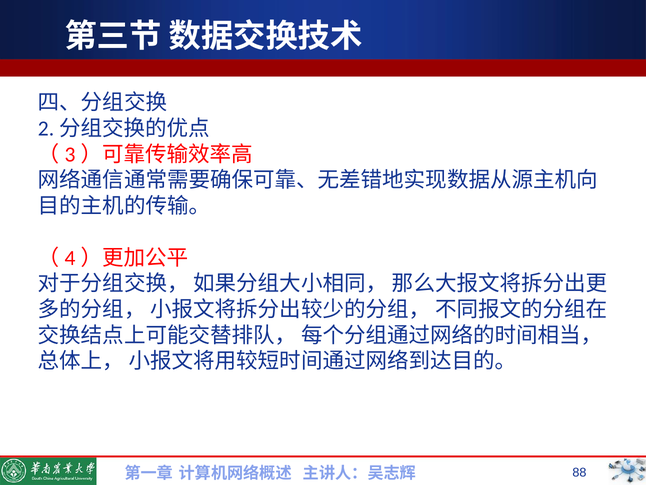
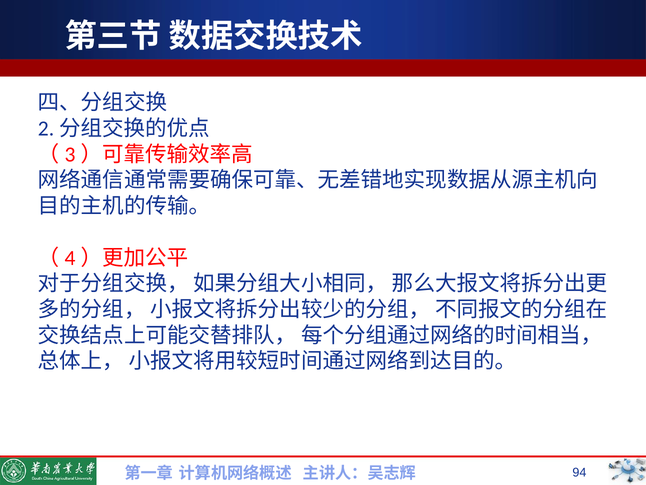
88: 88 -> 94 (579, 472)
